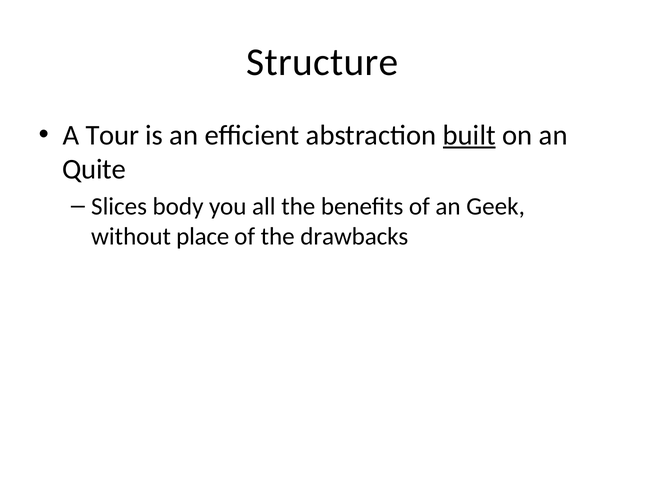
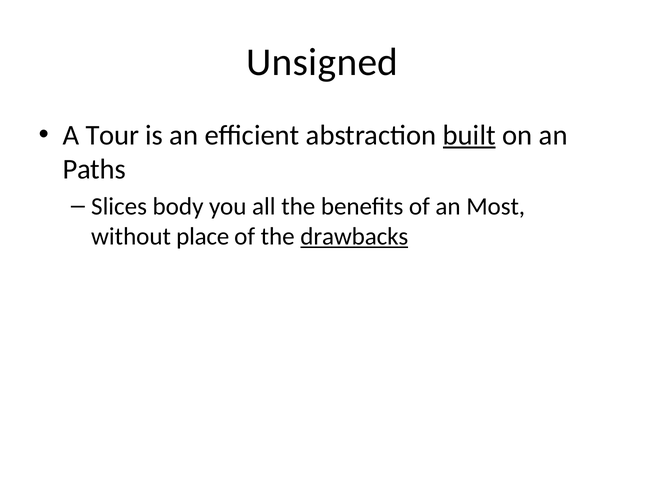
Structure: Structure -> Unsigned (322, 62)
Quite: Quite -> Paths (94, 170)
Geek: Geek -> Most (496, 207)
drawbacks underline: none -> present (354, 237)
